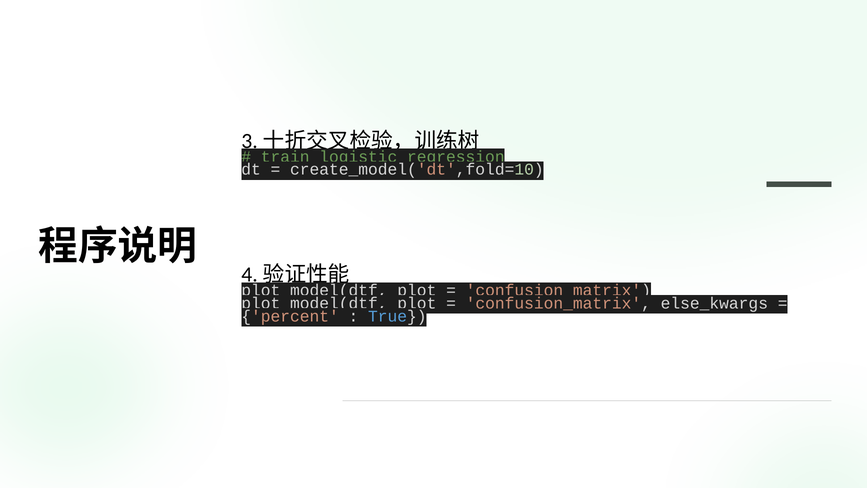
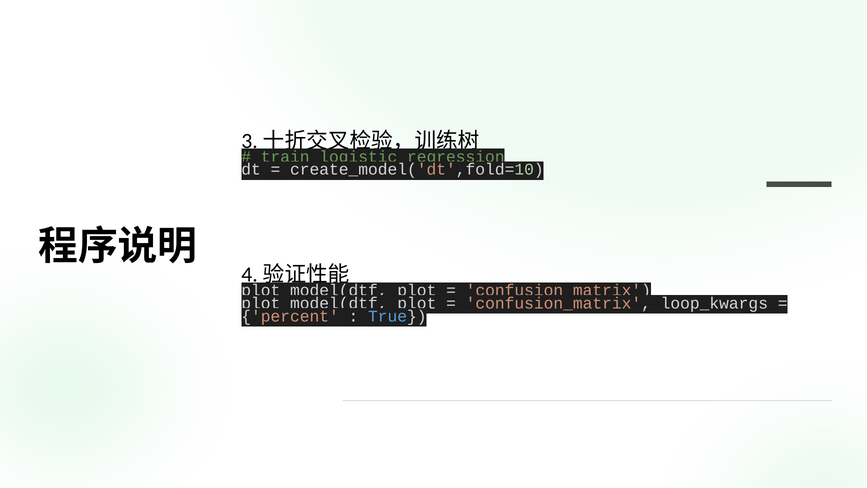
else_kwargs: else_kwargs -> loop_kwargs (714, 303)
